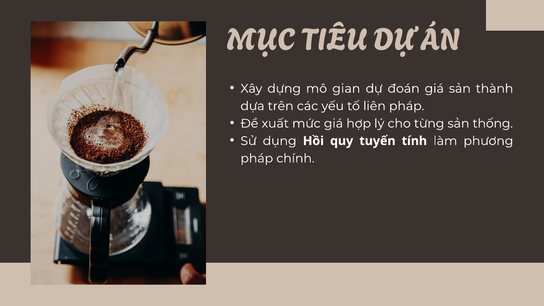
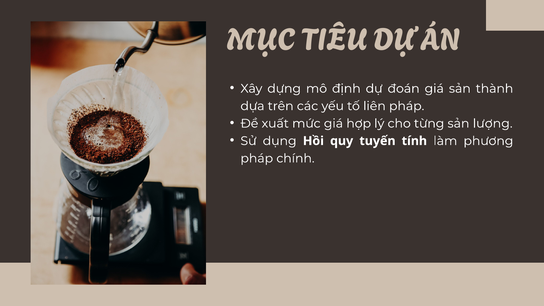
gian: gian -> định (346, 89)
thống: thống -> lượng (493, 123)
